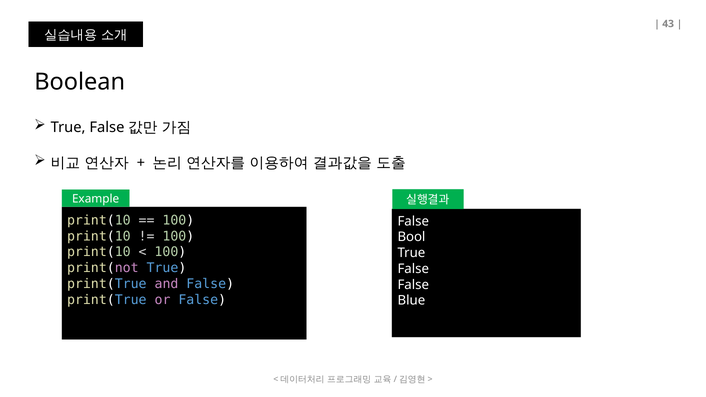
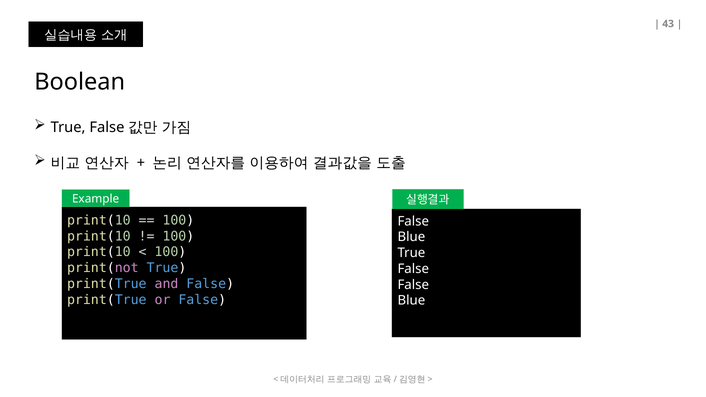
Bool: Bool -> Blue (411, 237)
